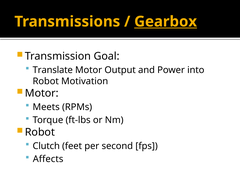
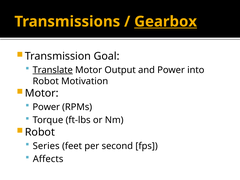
Translate underline: none -> present (53, 70)
Meets: Meets -> Power (46, 107)
Clutch: Clutch -> Series (46, 146)
